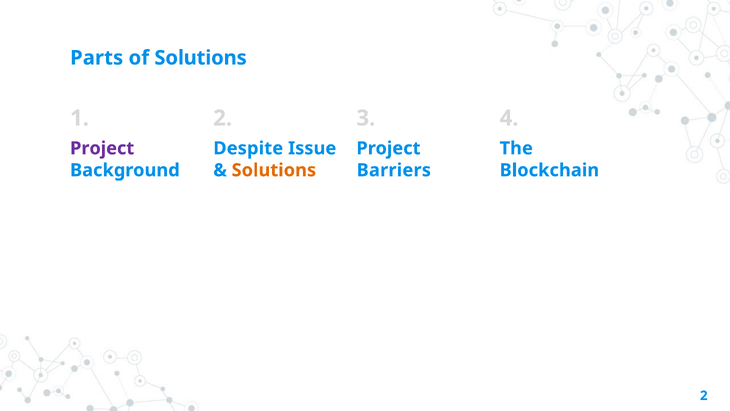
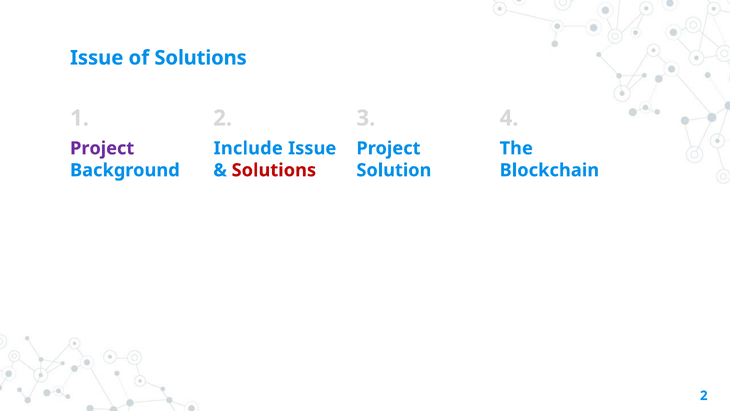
Parts: Parts -> Issue (97, 58)
Despite: Despite -> Include (248, 148)
Solutions colour: orange -> red (274, 170)
Barriers: Barriers -> Solution (394, 170)
